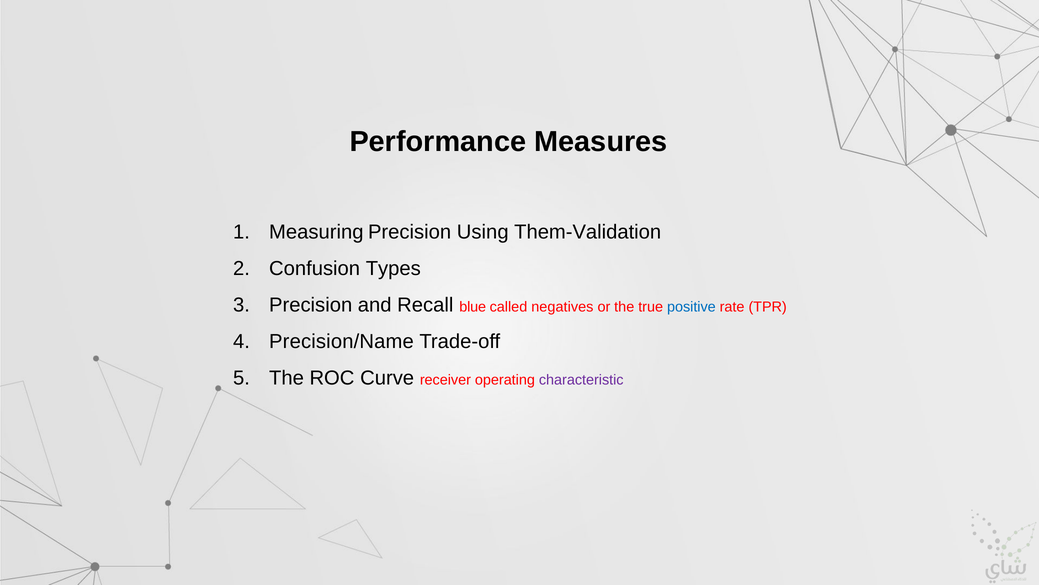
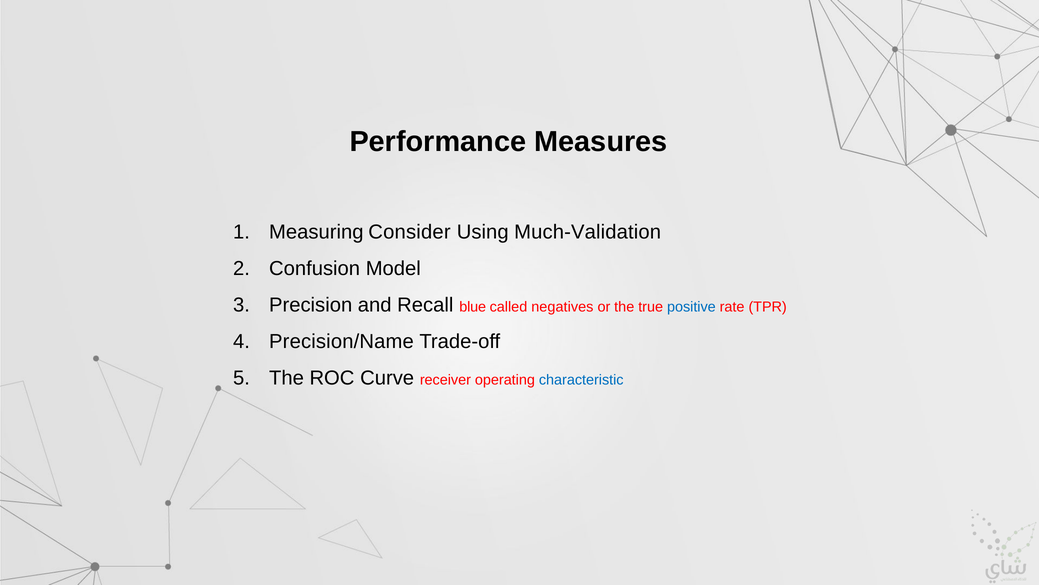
Measuring Precision: Precision -> Consider (409, 232)
Them-Validation: Them-Validation -> Much-Validation (588, 232)
Types: Types -> Model (393, 268)
characteristic colour: purple -> blue (581, 379)
